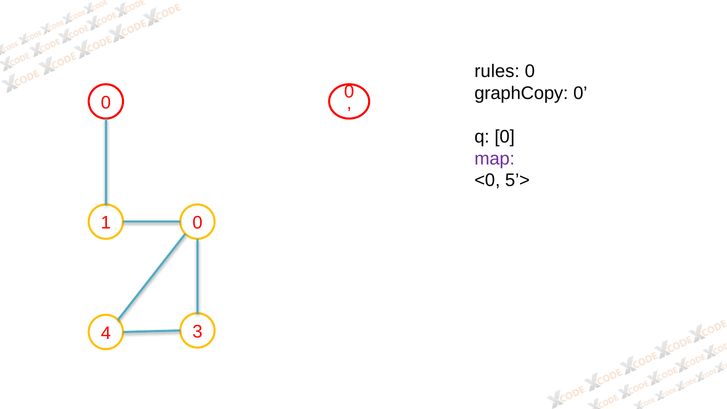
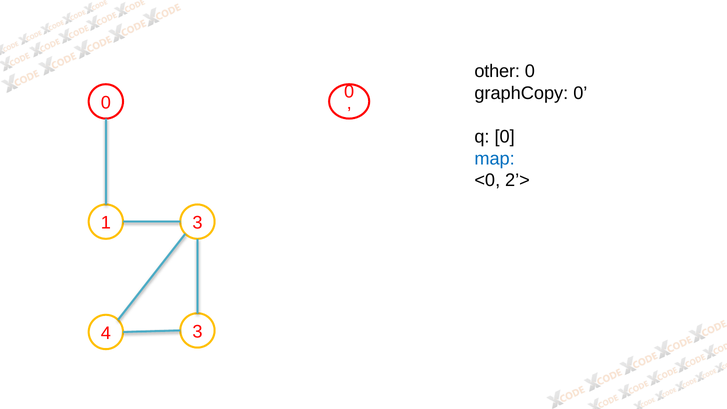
rules: rules -> other (497, 71)
map colour: purple -> blue (495, 159)
5’>: 5’> -> 2’> (517, 180)
1 0: 0 -> 3 (197, 223)
